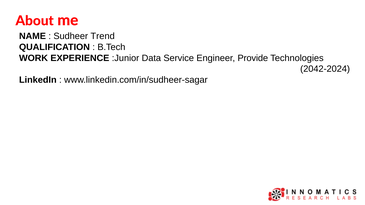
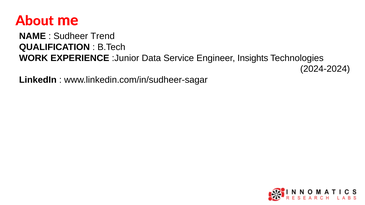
Provide: Provide -> Insights (253, 58)
2042-2024: 2042-2024 -> 2024-2024 (325, 69)
